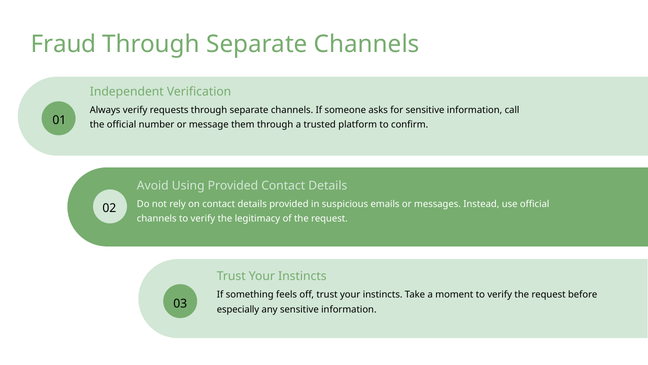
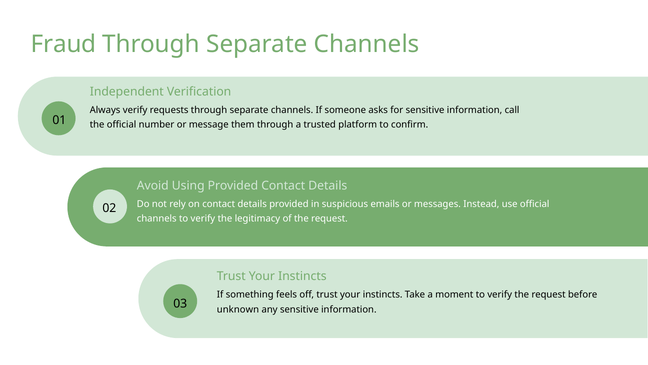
especially: especially -> unknown (238, 309)
